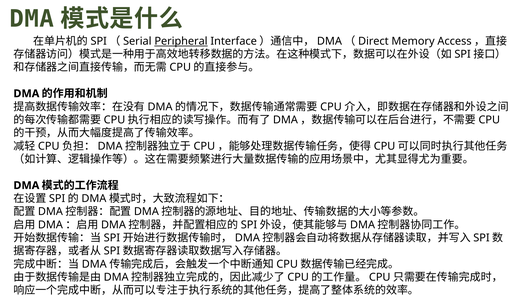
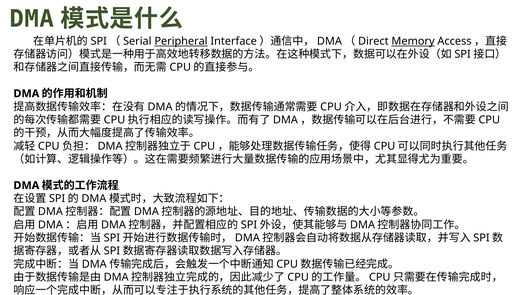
Memory underline: none -> present (413, 41)
